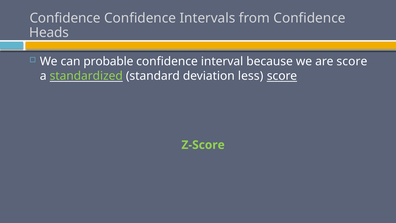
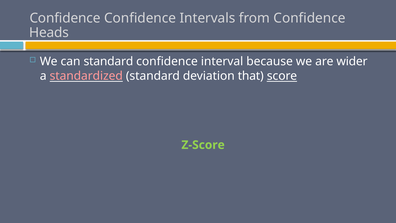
can probable: probable -> standard (108, 61)
are score: score -> wider (352, 61)
standardized colour: light green -> pink (86, 76)
less: less -> that (251, 76)
